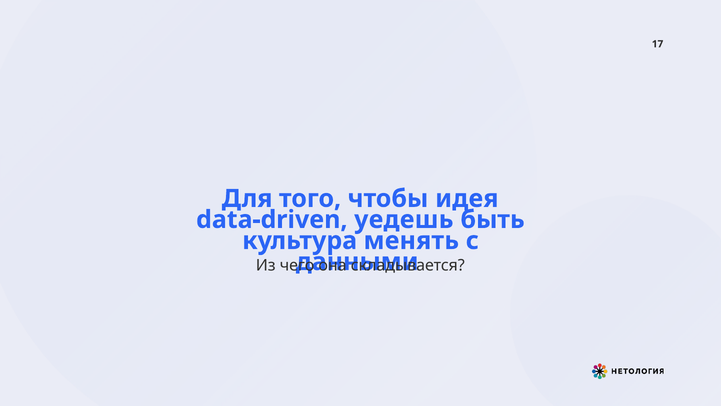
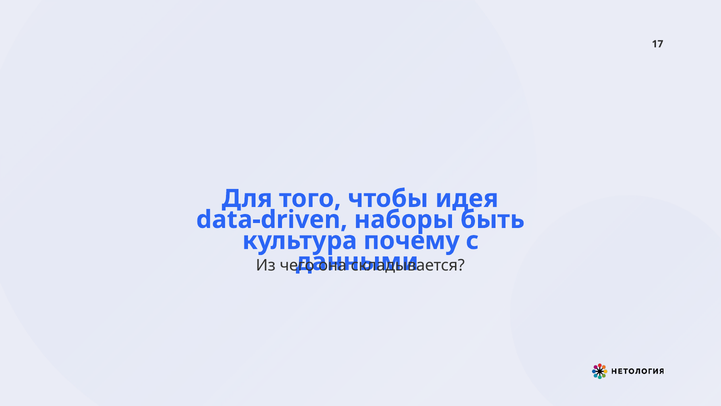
уедешь: уедешь -> наборы (404, 219)
менять: менять -> почему (412, 240)
